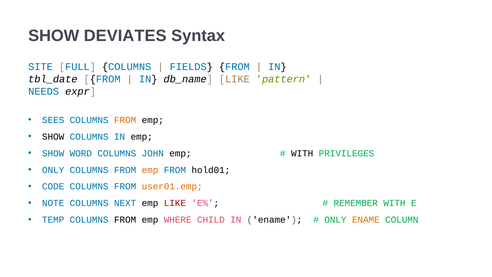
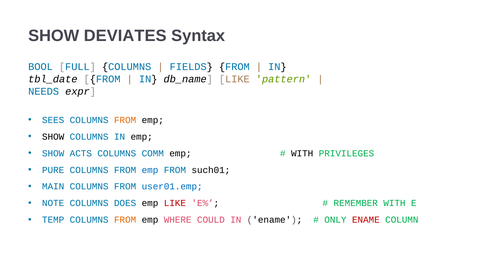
SITE: SITE -> BOOL (41, 67)
WORD: WORD -> ACTS (81, 153)
JOHN: JOHN -> COMM (153, 153)
ONLY: ONLY -> PURE (53, 170)
emp colour: orange -> blue (150, 170)
hold01: hold01 -> such01 (211, 170)
CODE: CODE -> MAIN (53, 186)
user01.emp colour: orange -> blue (172, 186)
NEXT: NEXT -> DOES (125, 203)
FROM colour: black -> orange (125, 220)
CHILD: CHILD -> COULD (211, 220)
ENAME colour: orange -> red (366, 220)
